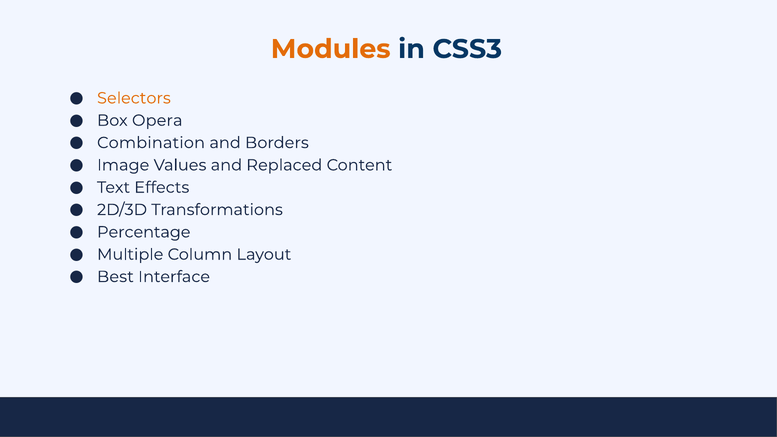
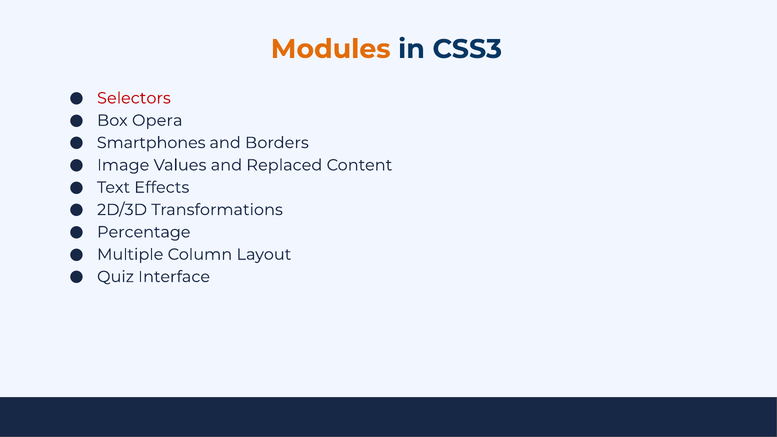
Selectors colour: orange -> red (134, 98)
Combination: Combination -> Smartphones (151, 143)
Best: Best -> Quiz (115, 277)
